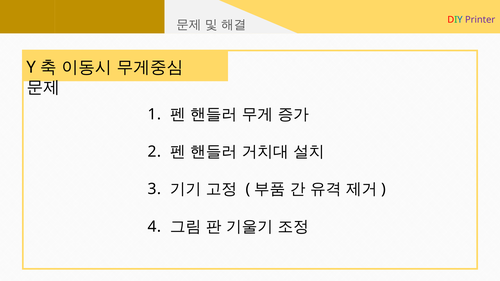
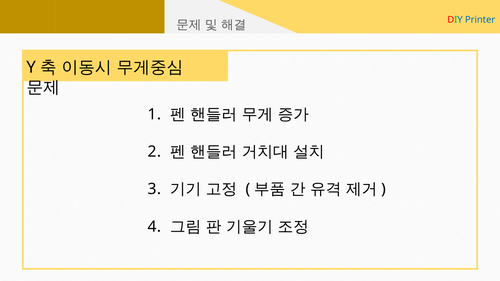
Printer colour: purple -> blue (480, 20)
